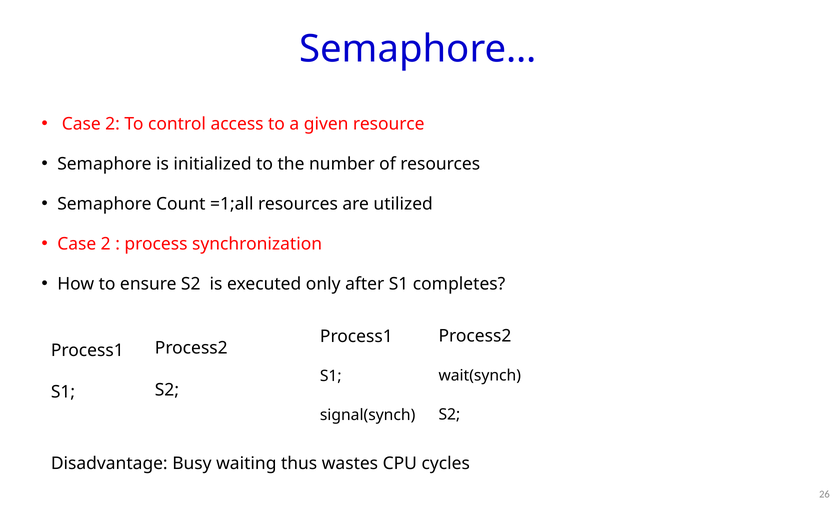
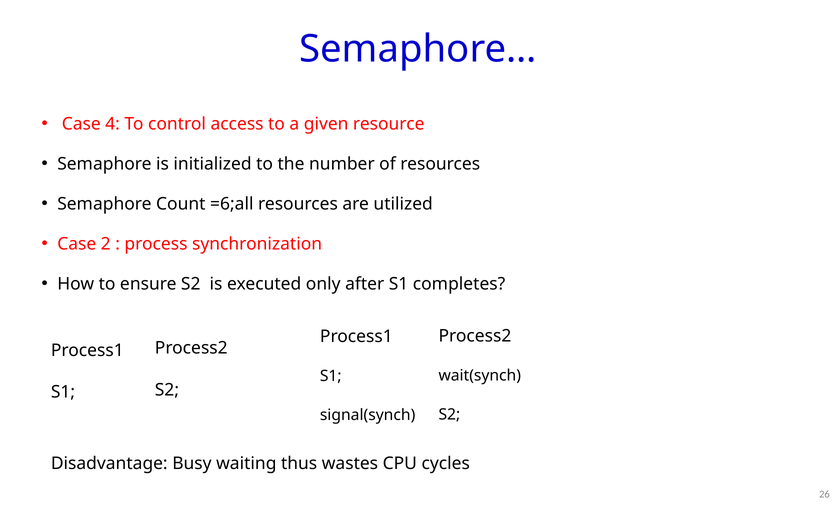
2: 2 -> 4 (113, 124)
=1;all: =1;all -> =6;all (232, 204)
